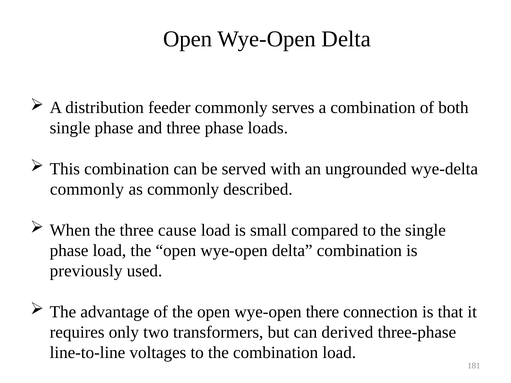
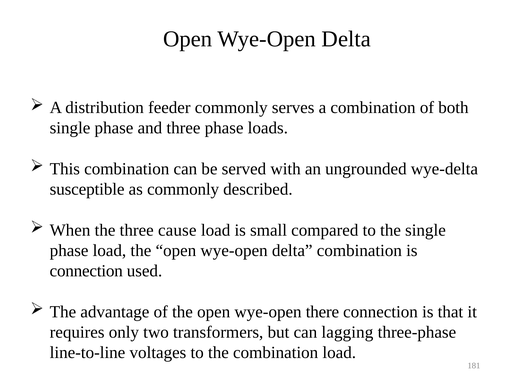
commonly: commonly -> susceptible (87, 189)
previously: previously -> connection (86, 271)
derived: derived -> lagging (347, 332)
